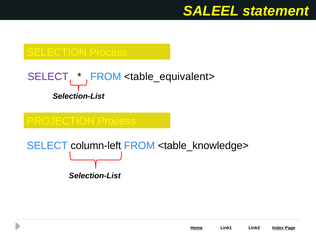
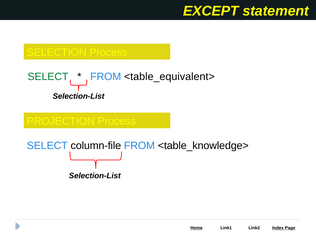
SALEEL: SALEEL -> EXCEPT (211, 11)
SELECT colour: purple -> green (48, 77)
column-left: column-left -> column-file (96, 146)
